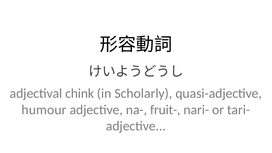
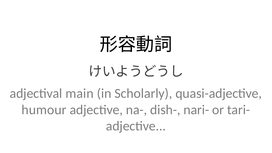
chink: chink -> main (80, 93)
fruit-: fruit- -> dish- (165, 110)
